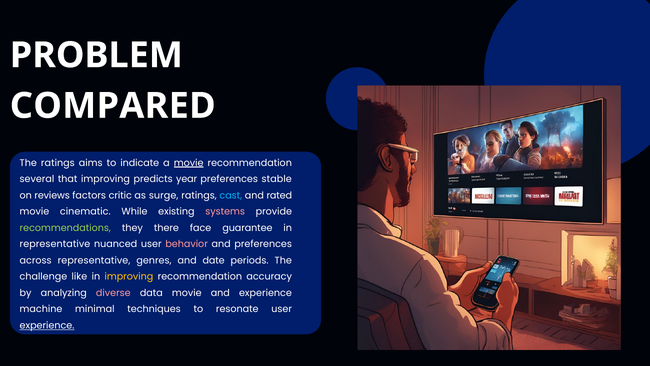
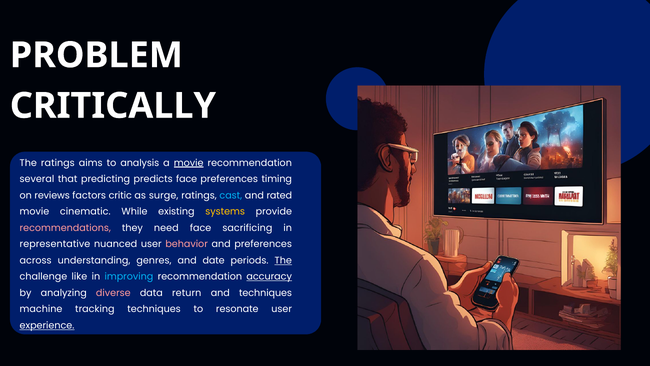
COMPARED: COMPARED -> CRITICALLY (113, 106)
indicate: indicate -> analysis (140, 163)
that improving: improving -> predicting (106, 179)
predicts year: year -> face (187, 179)
stable: stable -> timing (277, 179)
systems colour: pink -> yellow (225, 211)
recommendations colour: light green -> pink (65, 228)
there: there -> need (166, 228)
guarantee: guarantee -> sacrificing (247, 228)
across representative: representative -> understanding (94, 260)
The underline: none -> present (283, 260)
improving colour: yellow -> light blue (129, 276)
accuracy underline: none -> present (269, 276)
data movie: movie -> return (187, 293)
and experience: experience -> techniques (265, 293)
minimal: minimal -> tracking (95, 309)
